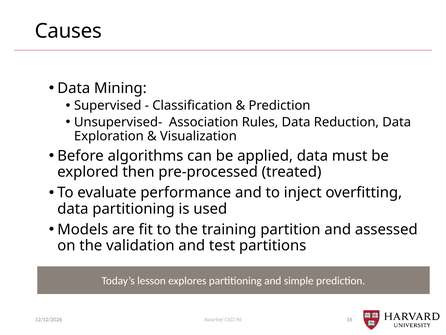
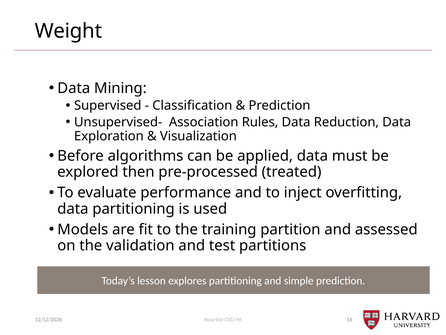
Causes: Causes -> Weight (68, 31)
